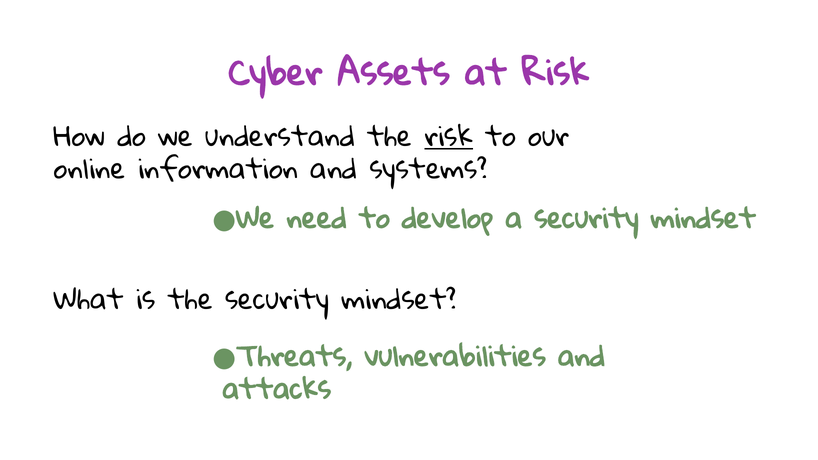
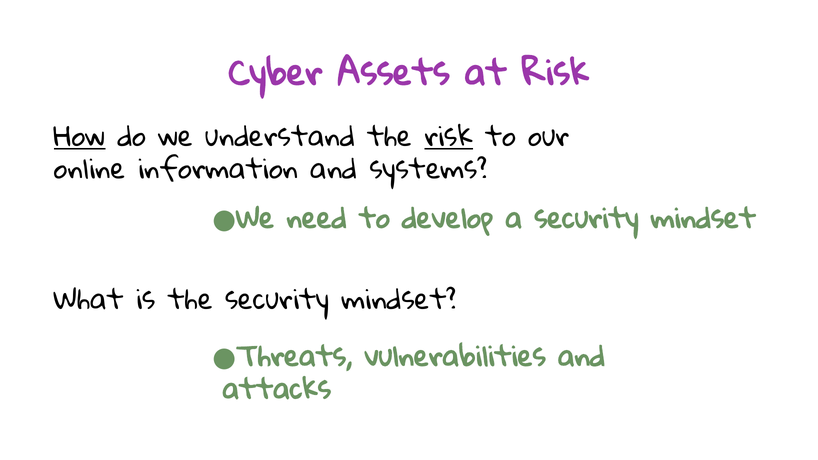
How underline: none -> present (80, 137)
